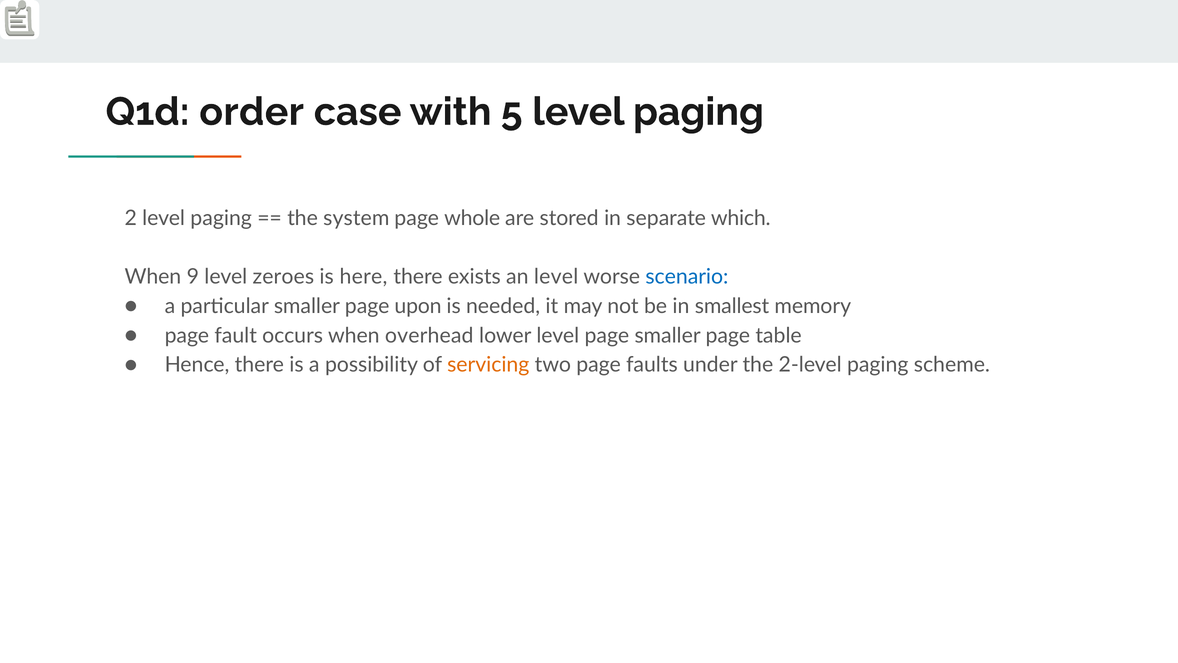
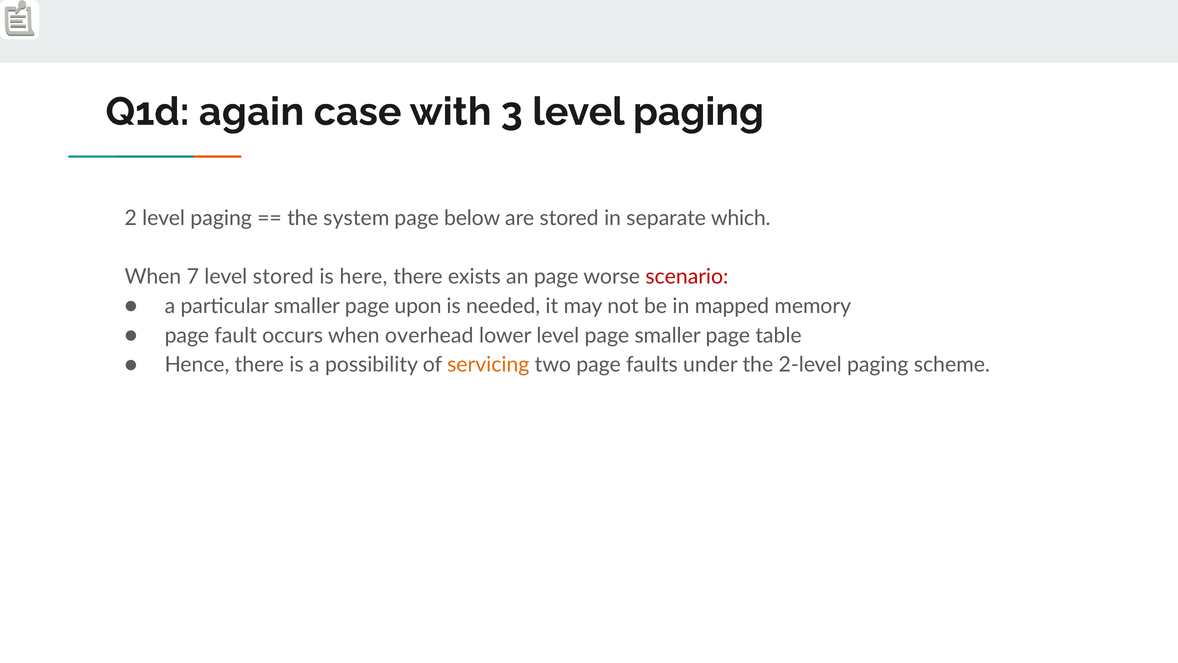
order: order -> again (252, 112)
5: 5 -> 3 (512, 112)
whole: whole -> below (472, 218)
9: 9 -> 7 (193, 277)
level zeroes: zeroes -> stored (283, 277)
an level: level -> page (556, 277)
scenario colour: blue -> red (687, 277)
smallest: smallest -> mapped (732, 306)
